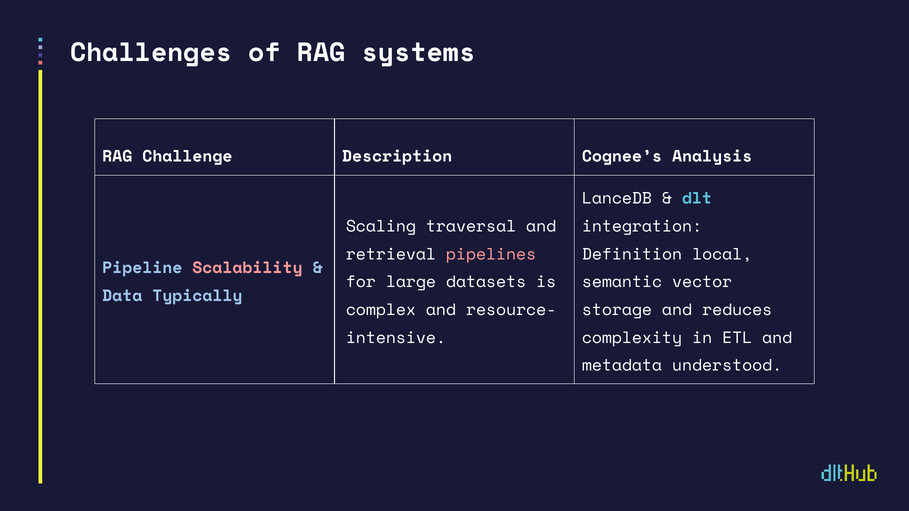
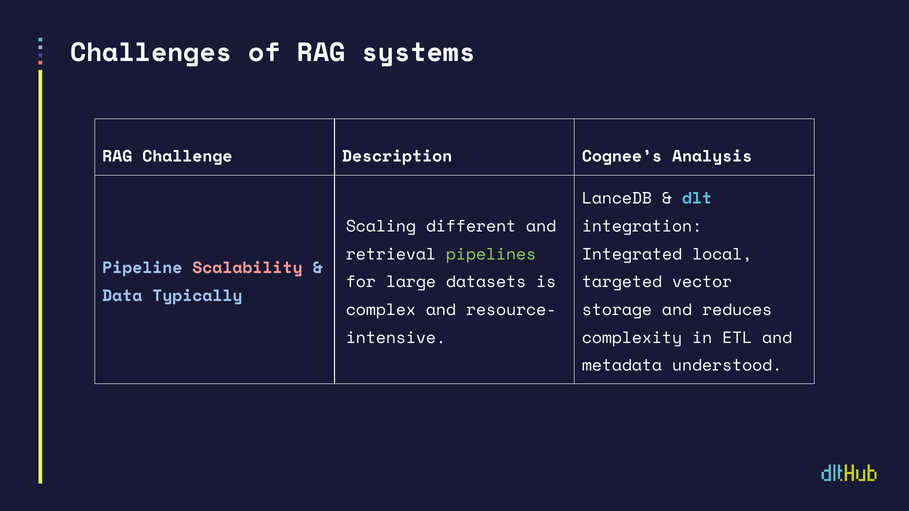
traversal: traversal -> different (471, 226)
pipelines colour: pink -> light green (491, 254)
Definition: Definition -> Integrated (632, 254)
semantic: semantic -> targeted (622, 282)
